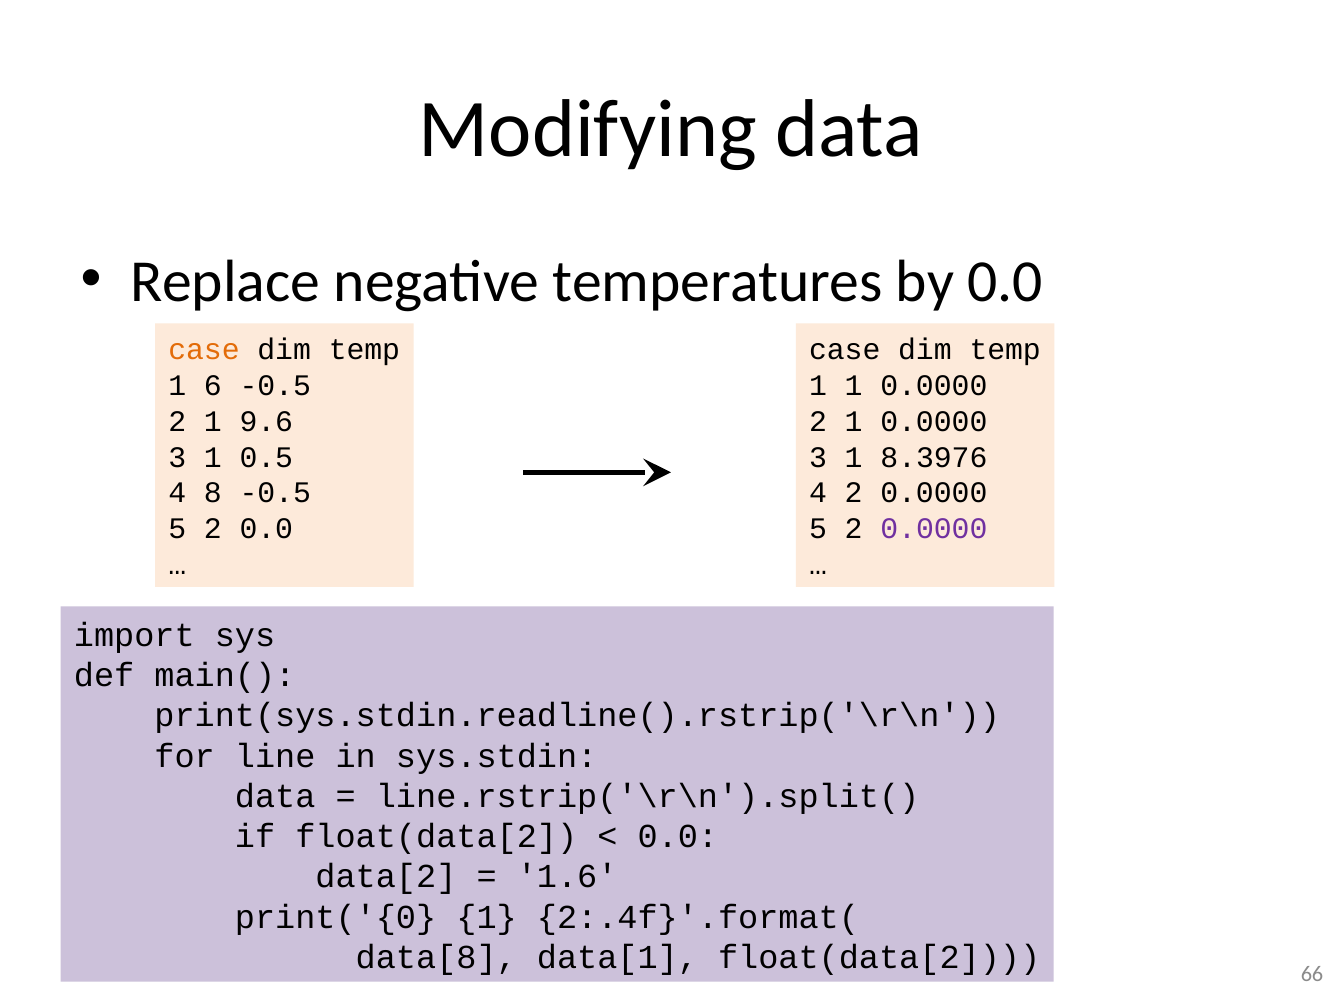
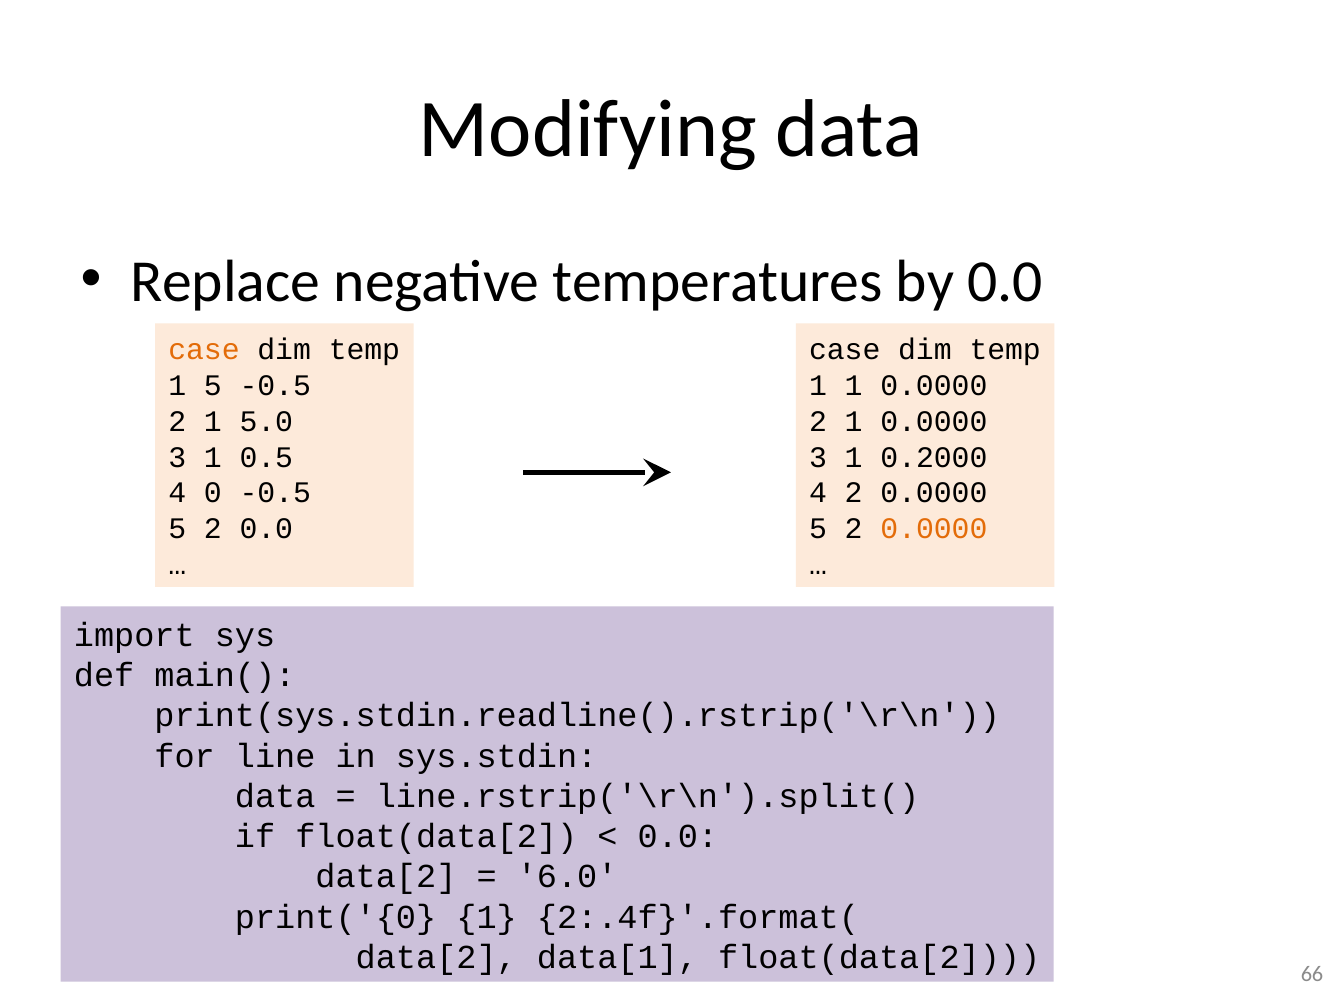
1 6: 6 -> 5 (213, 386)
9.6: 9.6 -> 5.0 (266, 422)
8.3976: 8.3976 -> 0.2000 (934, 457)
8: 8 -> 0 (213, 493)
0.0000 colour: purple -> orange (934, 529)
1.6: 1.6 -> 6.0 (567, 877)
data[8: data[8 -> data[2 (436, 958)
